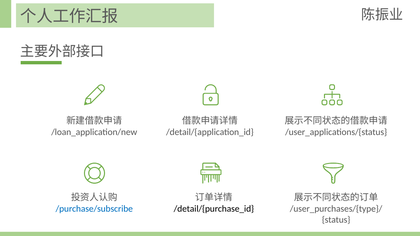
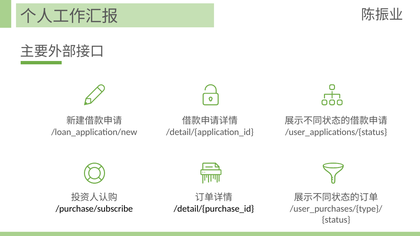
/purchase/subscribe colour: blue -> black (94, 209)
